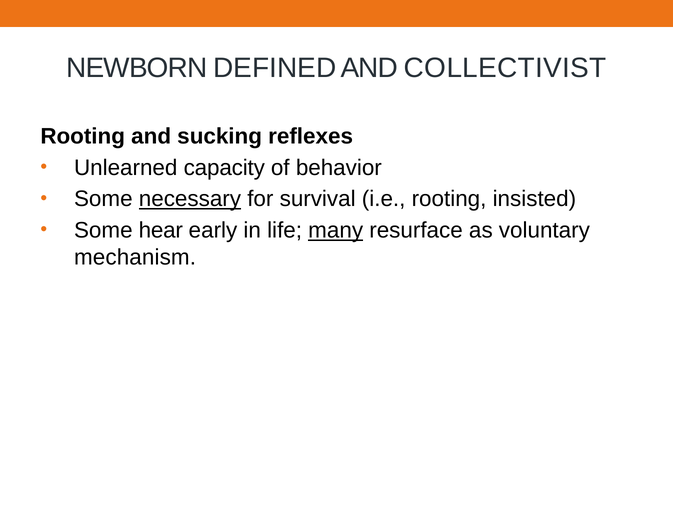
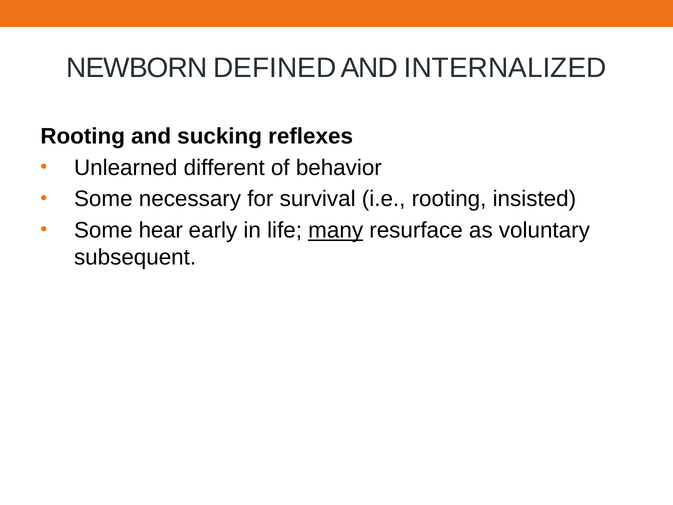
COLLECTIVIST: COLLECTIVIST -> INTERNALIZED (505, 68)
capacity: capacity -> different (224, 168)
necessary underline: present -> none (190, 199)
mechanism: mechanism -> subsequent (135, 257)
